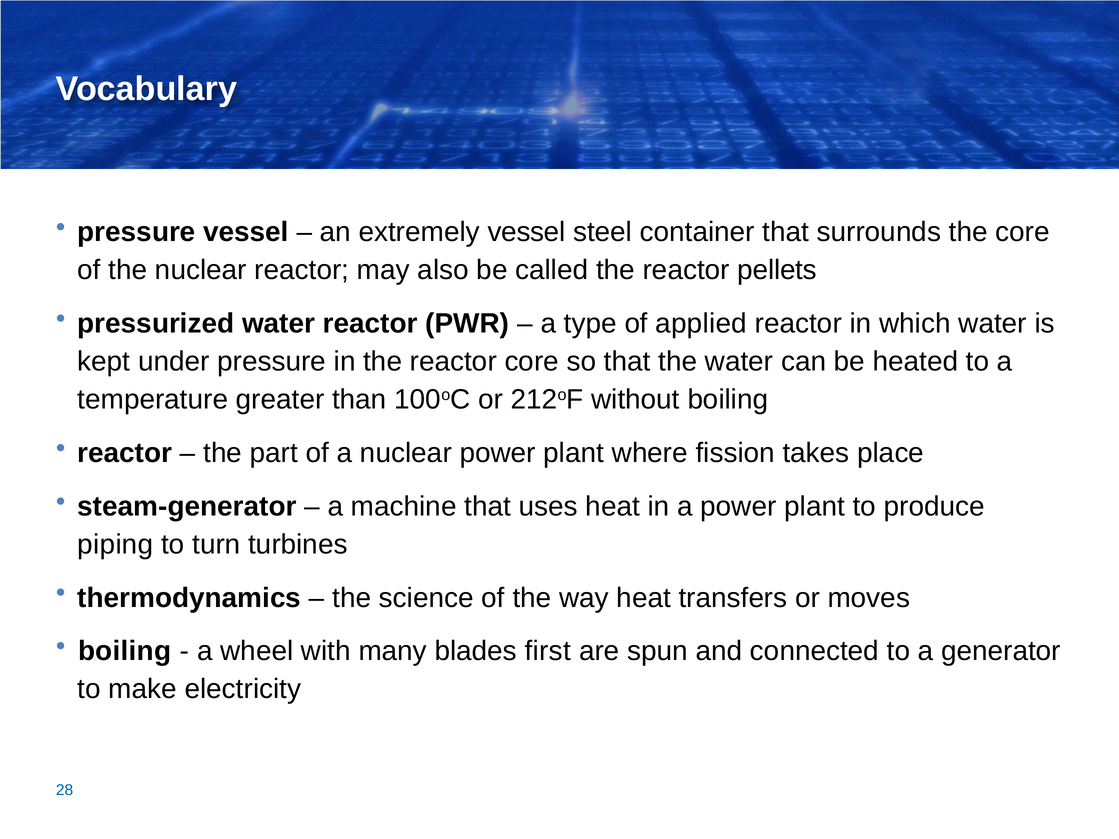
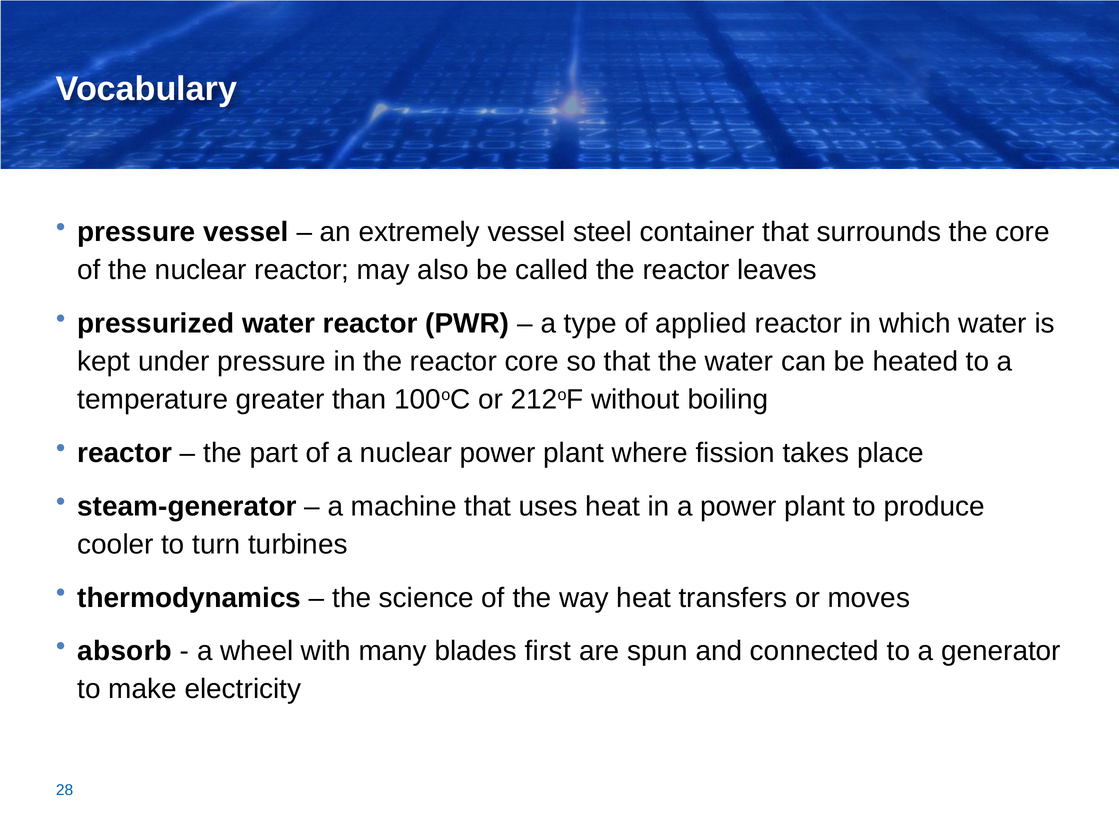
pellets: pellets -> leaves (777, 270)
piping: piping -> cooler (116, 544)
boiling: boiling -> absorb (125, 651)
